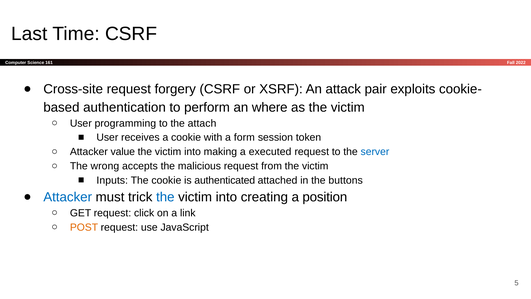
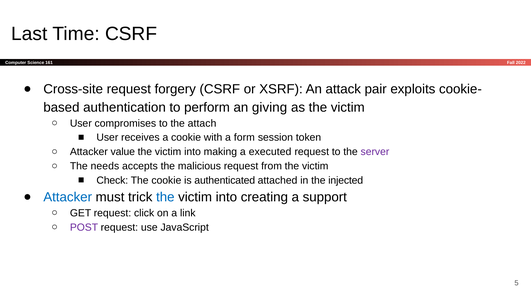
where: where -> giving (270, 107)
programming: programming -> compromises (125, 123)
server colour: blue -> purple (375, 152)
wrong: wrong -> needs (105, 166)
Inputs: Inputs -> Check (112, 180)
buttons: buttons -> injected (346, 180)
position: position -> support (325, 197)
POST colour: orange -> purple (84, 227)
